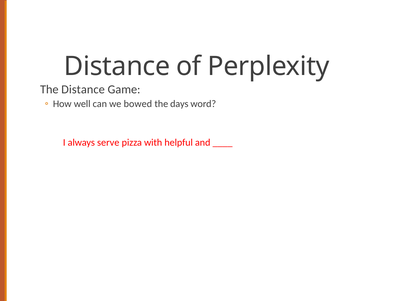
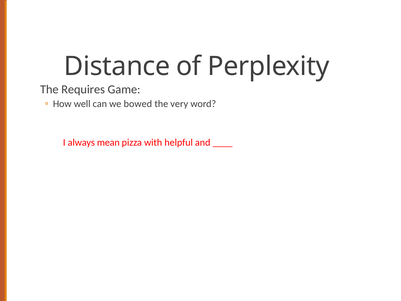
The Distance: Distance -> Requires (83, 89)
days: days -> very (179, 104)
serve: serve -> mean (108, 142)
